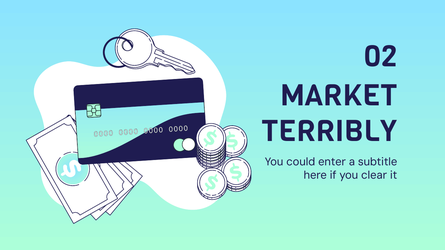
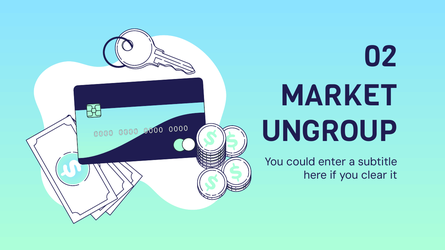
TERRIBLY: TERRIBLY -> UNGROUP (329, 132)
